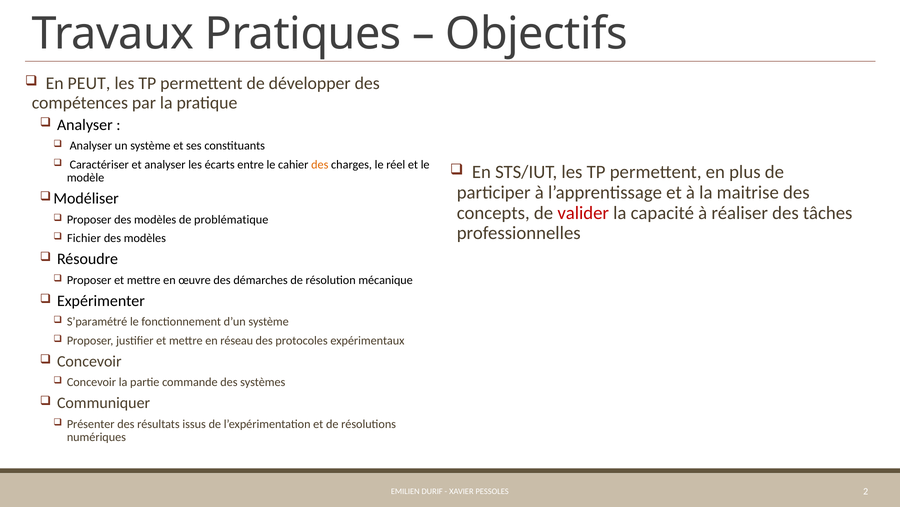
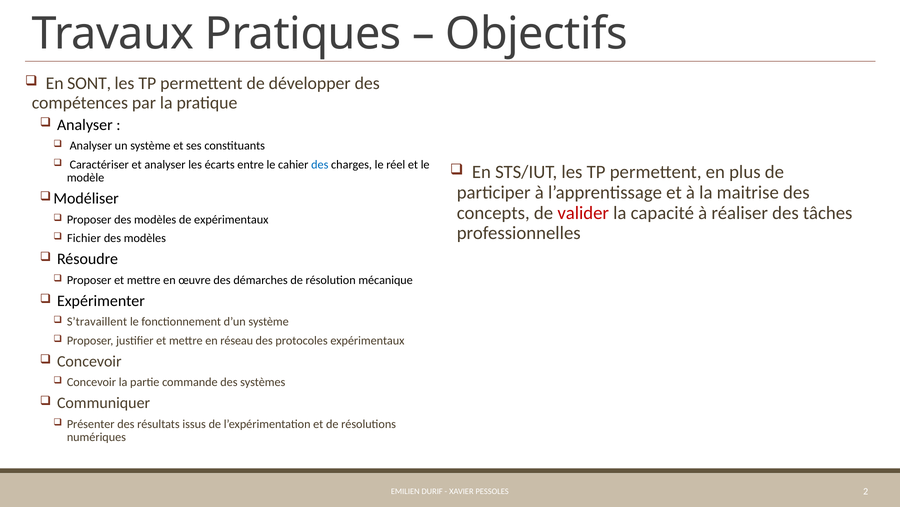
PEUT: PEUT -> SONT (89, 83)
des colour: orange -> blue (320, 164)
de problématique: problématique -> expérimentaux (231, 219)
S’paramétré: S’paramétré -> S’travaillent (97, 321)
